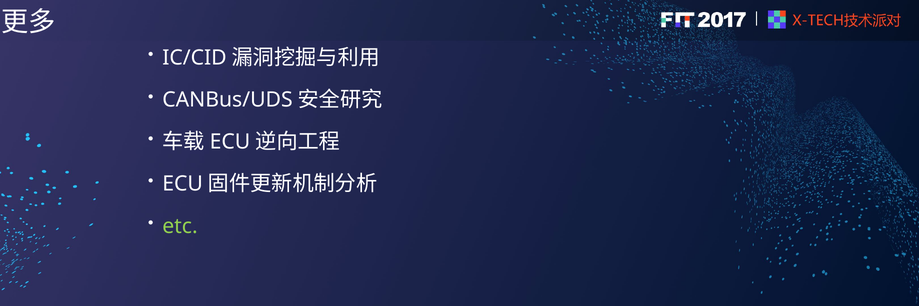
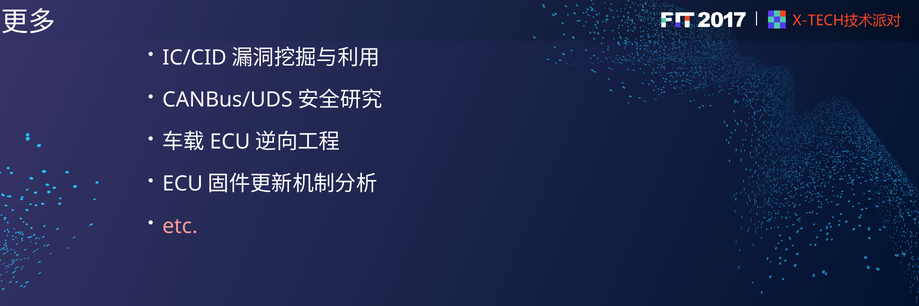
etc colour: light green -> pink (180, 226)
